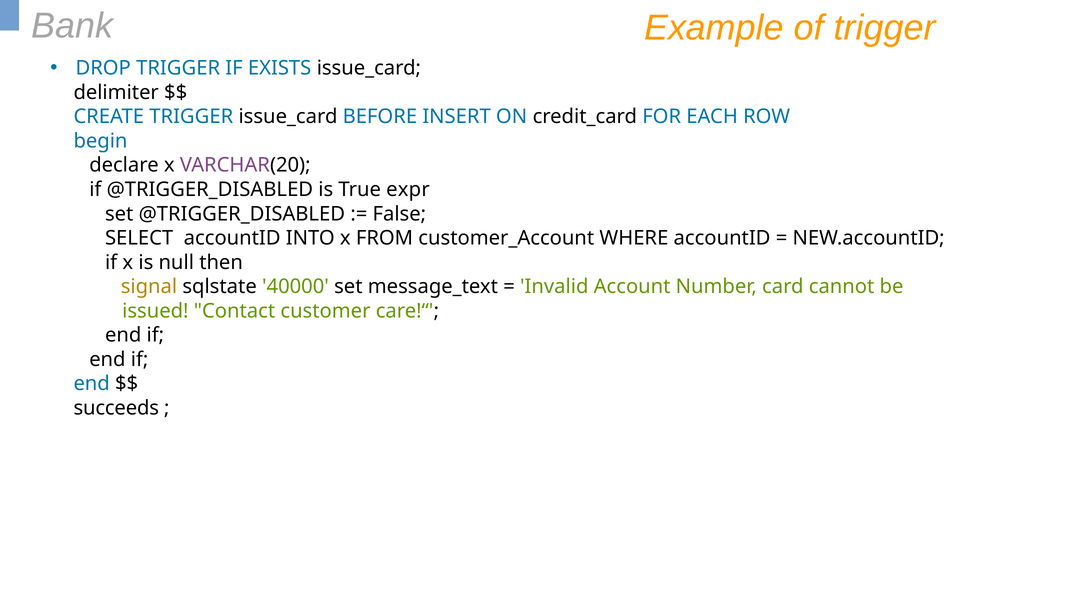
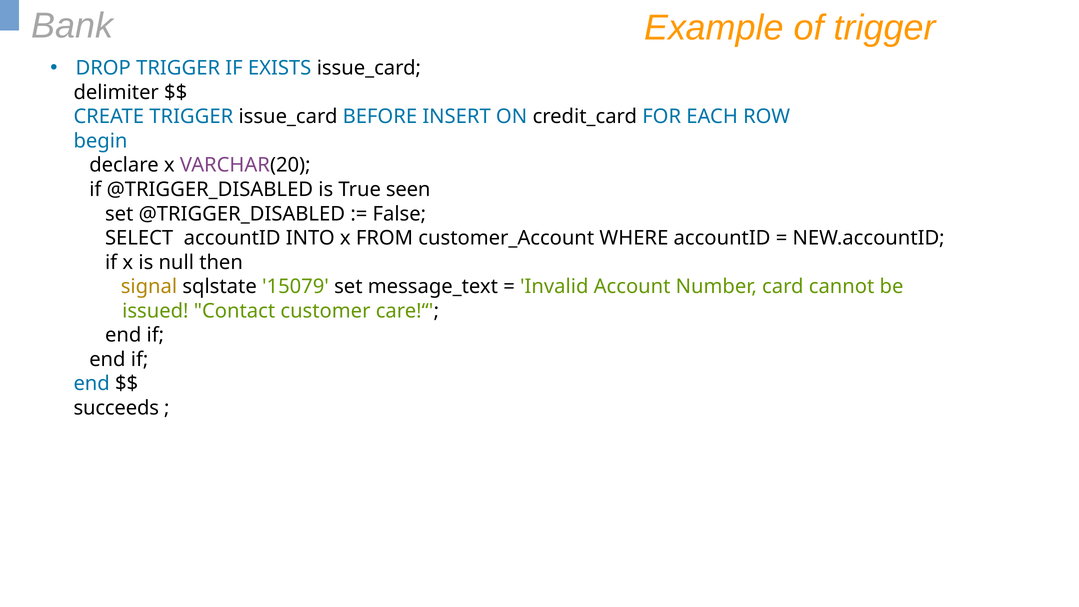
expr: expr -> seen (408, 190)
40000: 40000 -> 15079 (295, 287)
